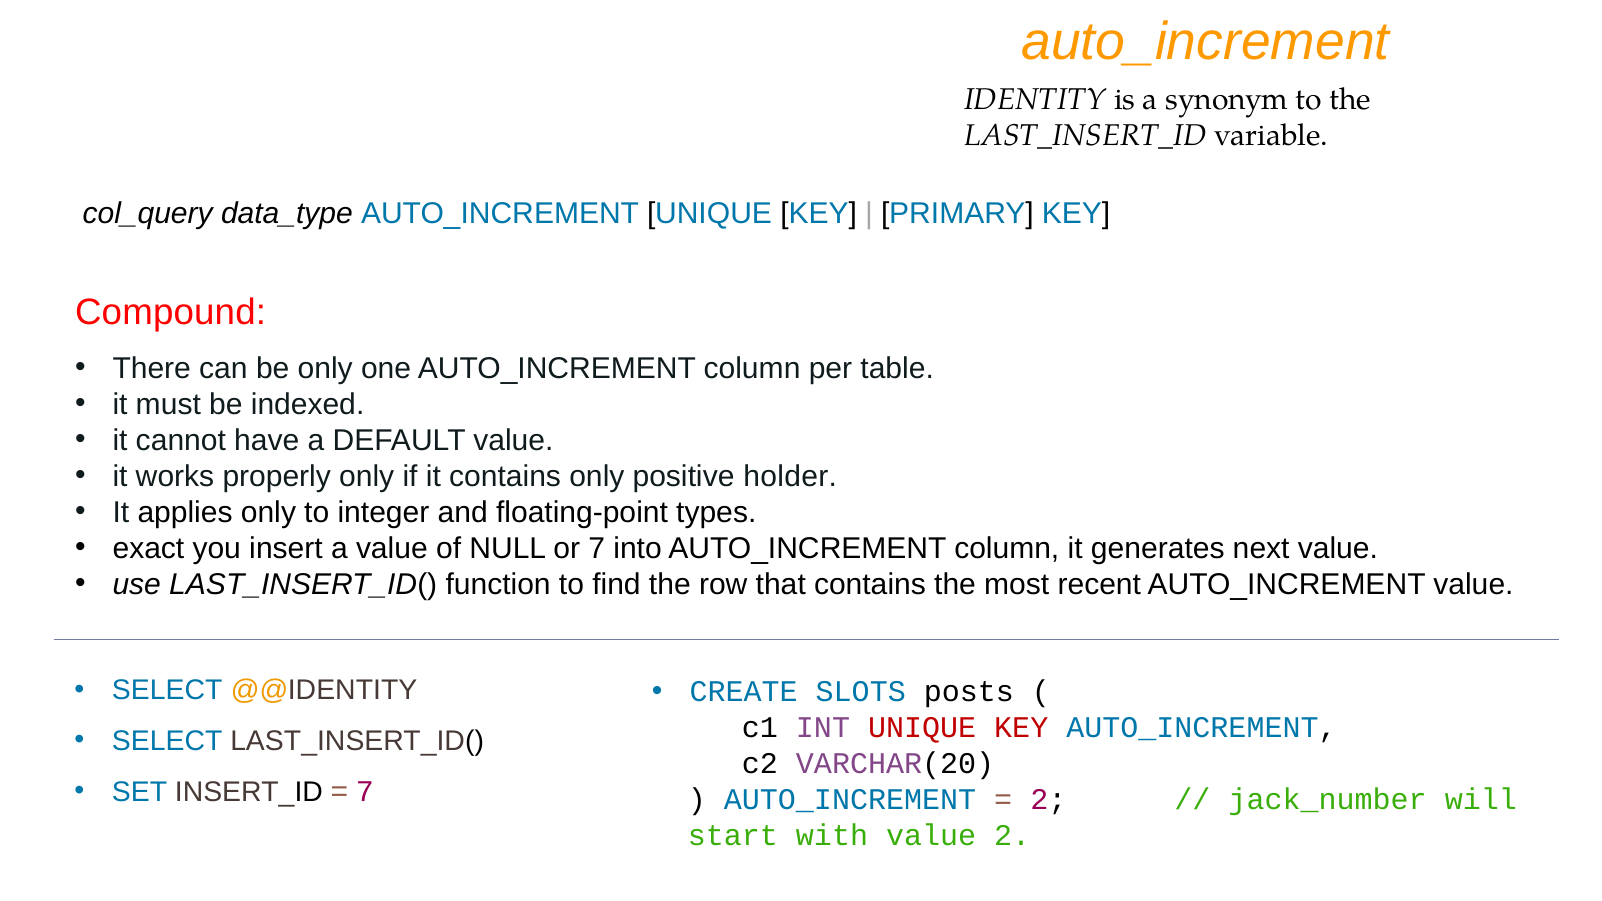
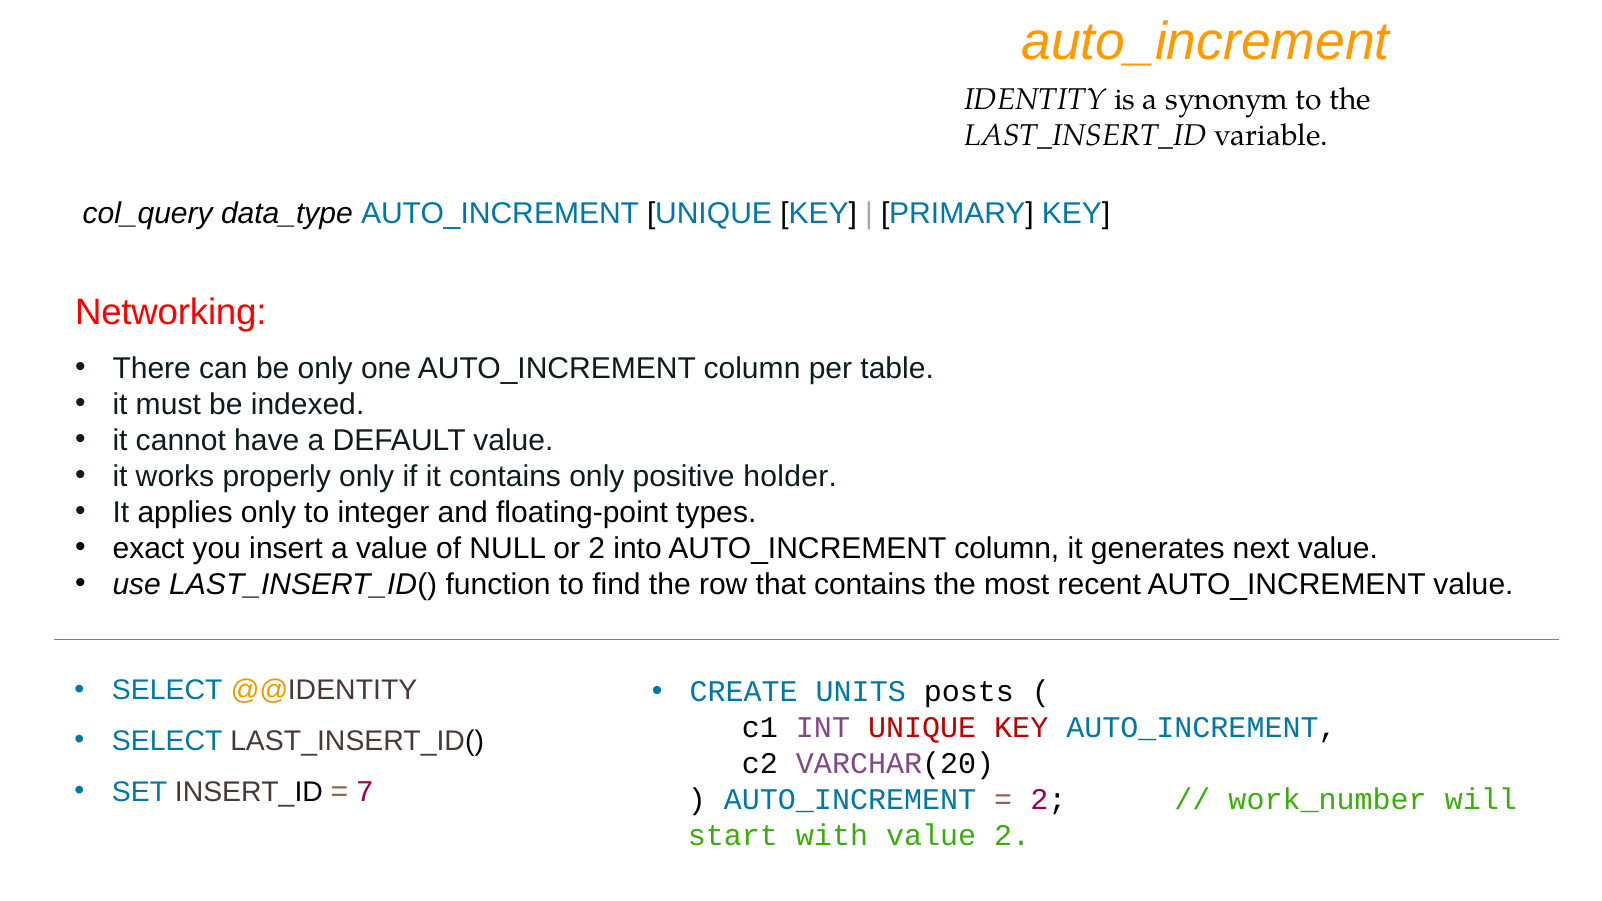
Compound: Compound -> Networking (171, 313)
or 7: 7 -> 2 (597, 548)
SLOTS: SLOTS -> UNITS (861, 692)
jack_number: jack_number -> work_number (1328, 800)
